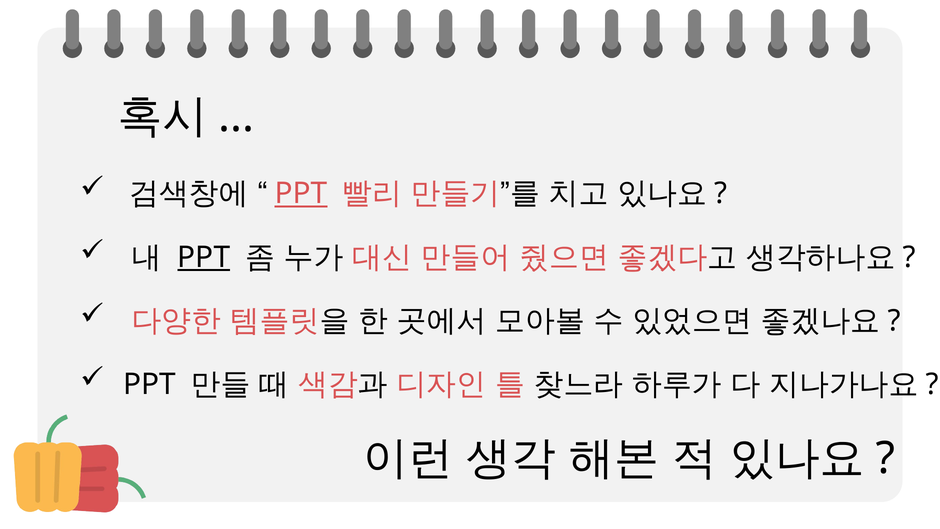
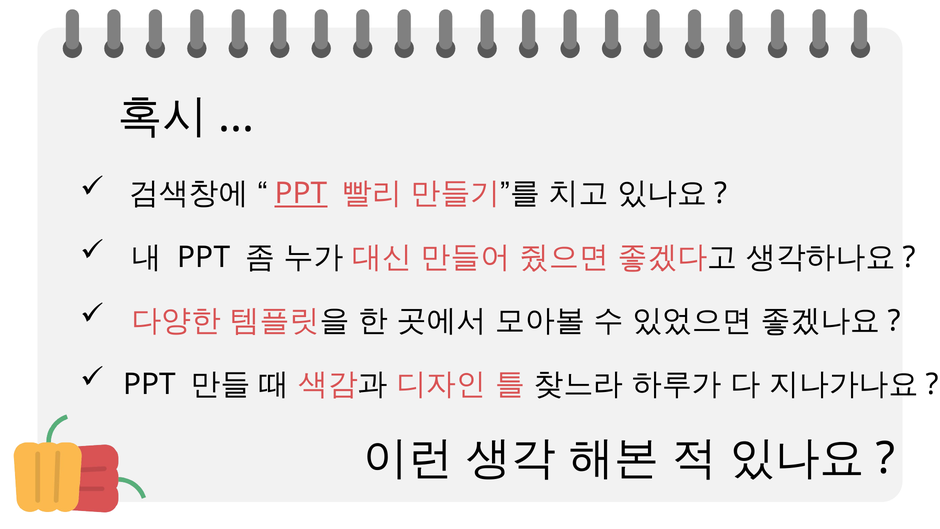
PPT underline: present -> none (204, 257)
